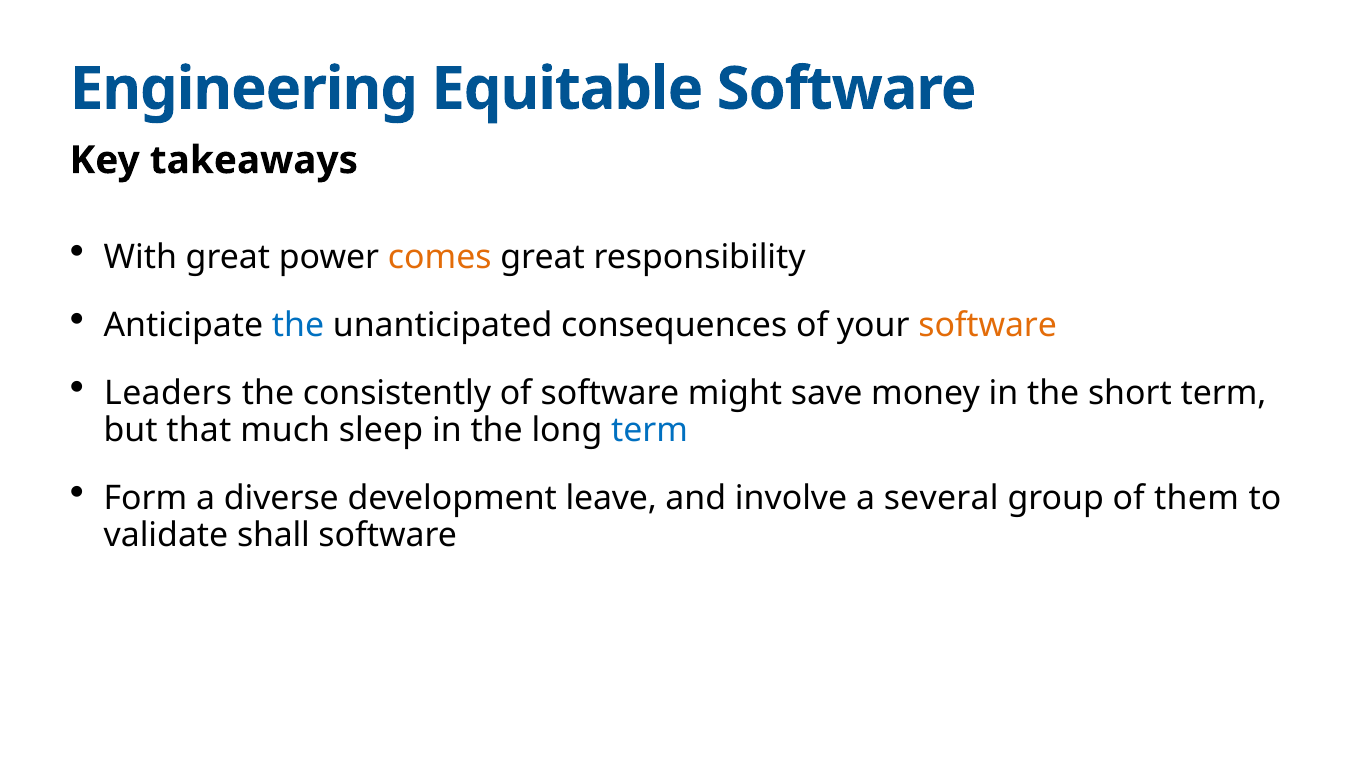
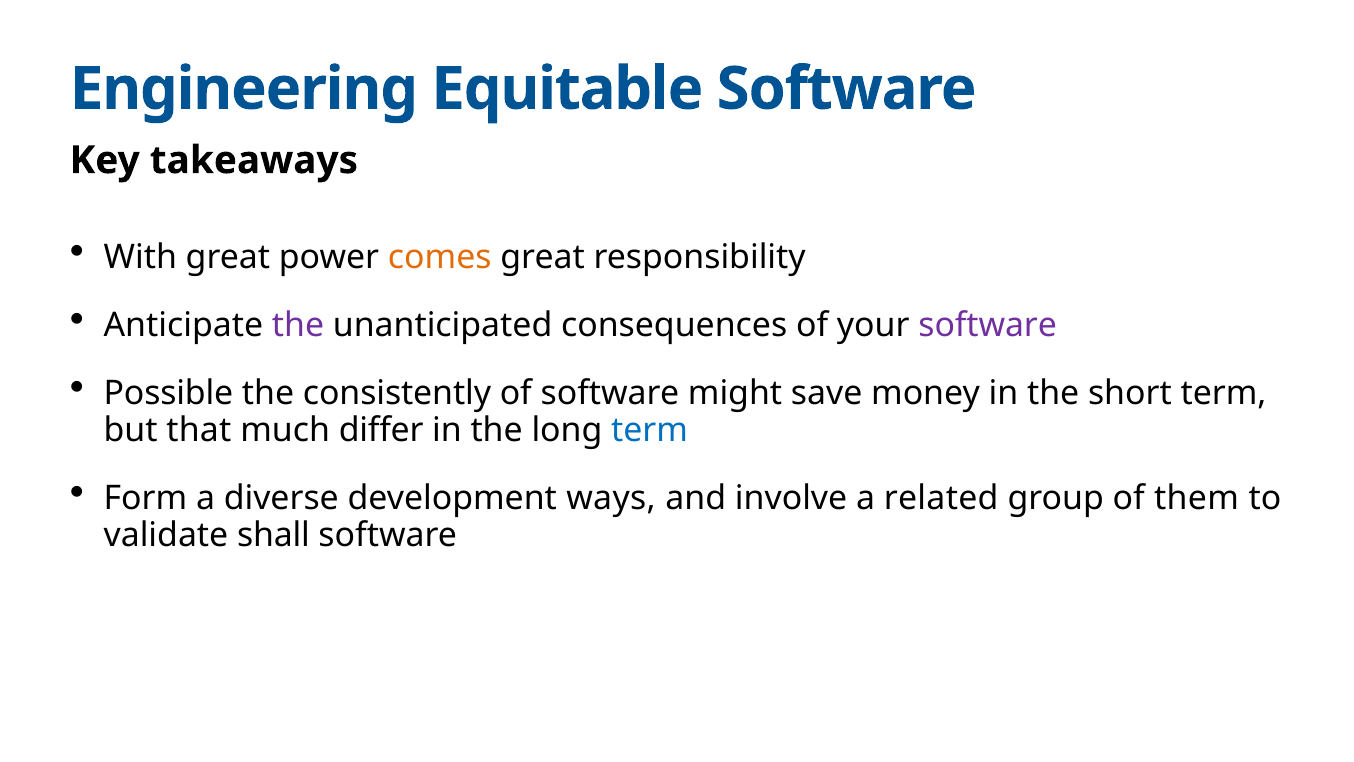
the colour: blue -> purple (298, 325)
software colour: orange -> purple (988, 325)
Leaders: Leaders -> Possible (168, 393)
sleep: sleep -> differ (381, 430)
leave: leave -> ways (611, 498)
several: several -> related (941, 498)
